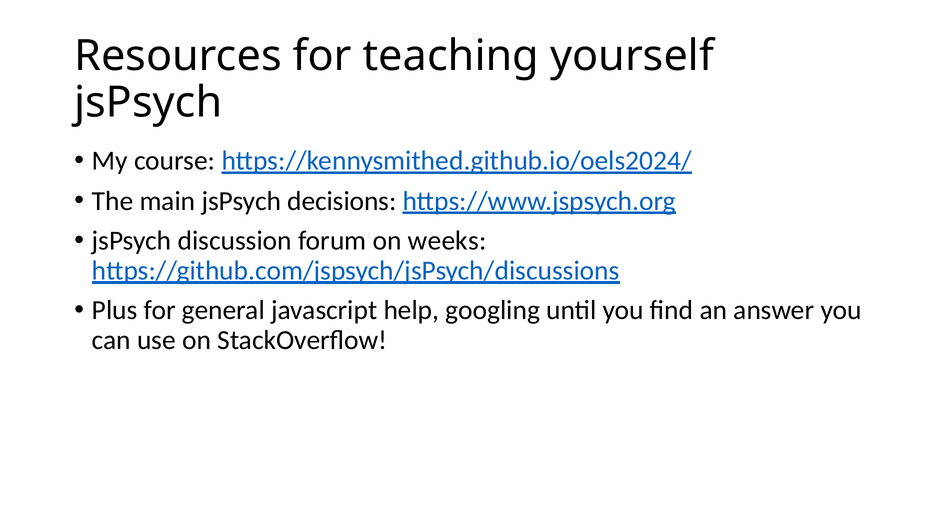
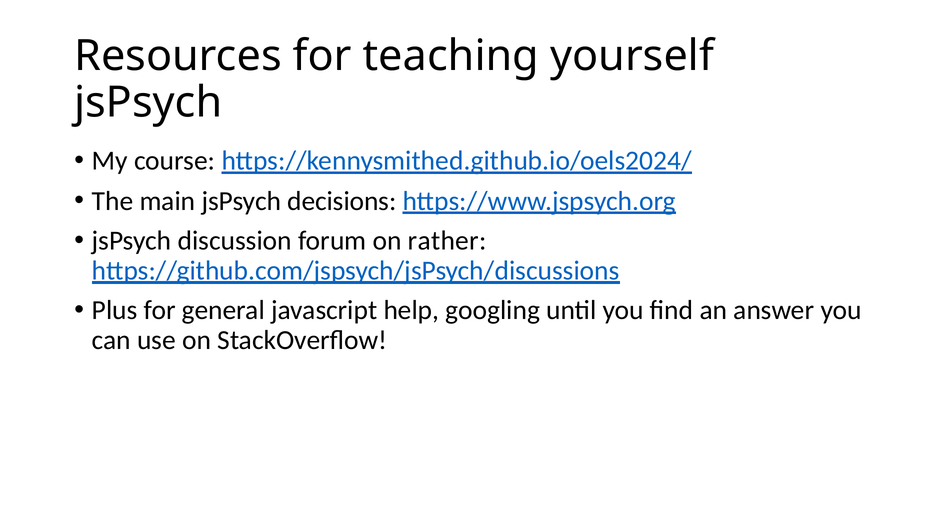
weeks: weeks -> rather (447, 241)
